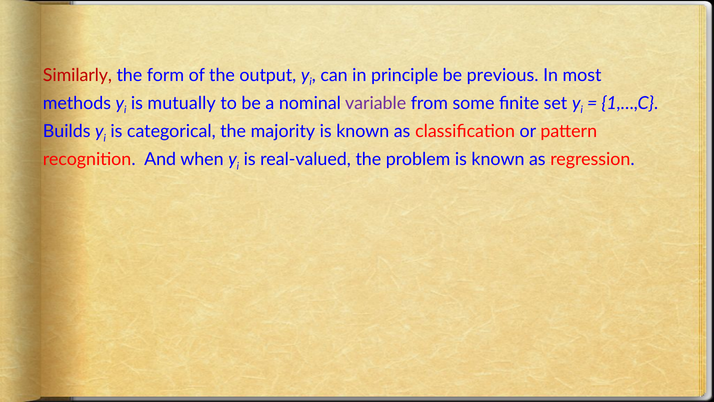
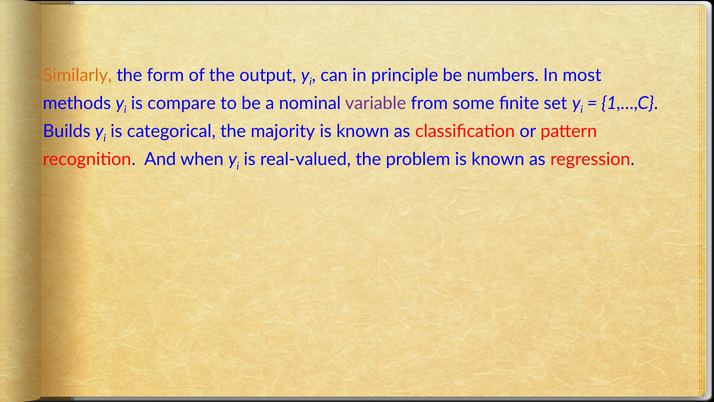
Similarly colour: red -> orange (77, 75)
previous: previous -> numbers (503, 75)
mutually: mutually -> compare (182, 103)
